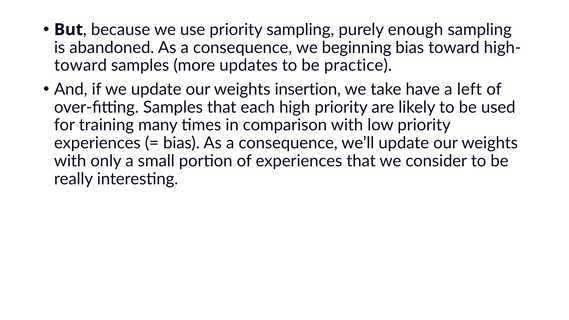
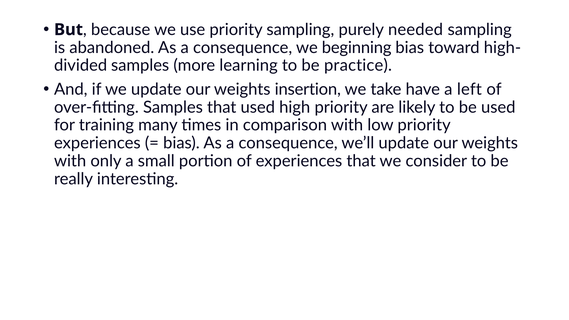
enough: enough -> needed (416, 30)
toward: toward -> divided (81, 65)
updates: updates -> learning (249, 65)
that each: each -> used (258, 107)
